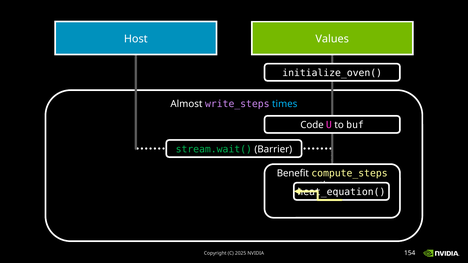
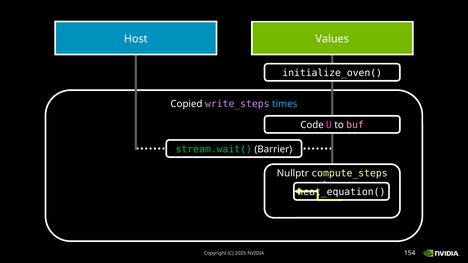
Almost: Almost -> Copied (186, 104)
buf colour: white -> pink (355, 125)
Benefit: Benefit -> Nullptr (293, 173)
